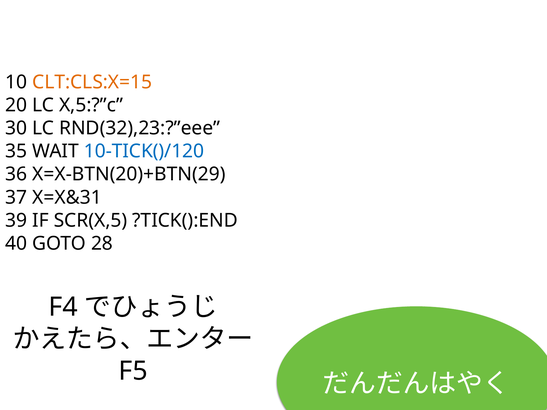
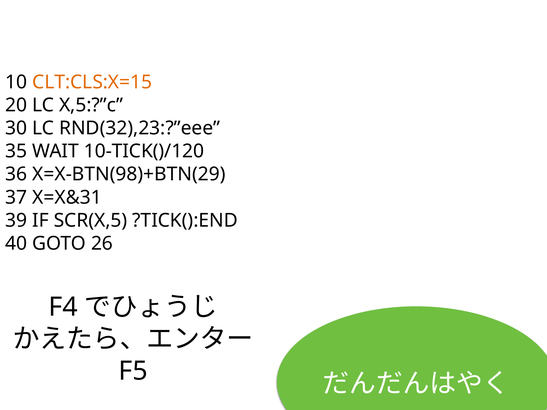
10-TICK()/120 colour: blue -> black (144, 151)
X=X-BTN(20)+BTN(29: X=X-BTN(20)+BTN(29 -> X=X-BTN(98)+BTN(29 (129, 174)
28: 28 -> 26 (102, 244)
